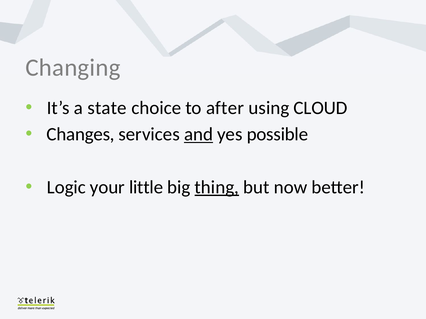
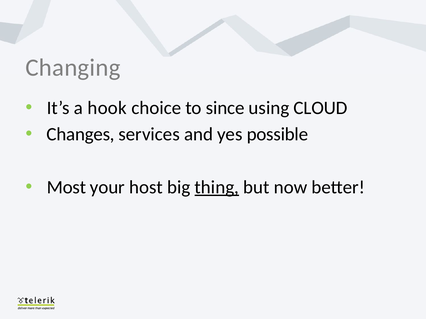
state: state -> hook (107, 108)
after: after -> since (225, 108)
and underline: present -> none (199, 134)
Logic: Logic -> Most (66, 188)
little: little -> host (146, 188)
